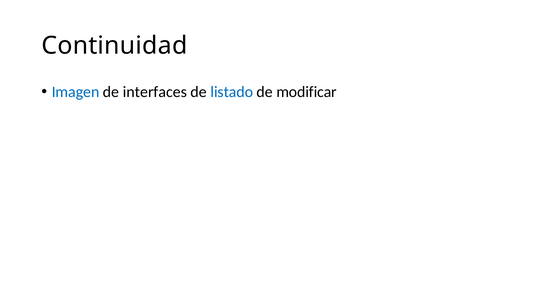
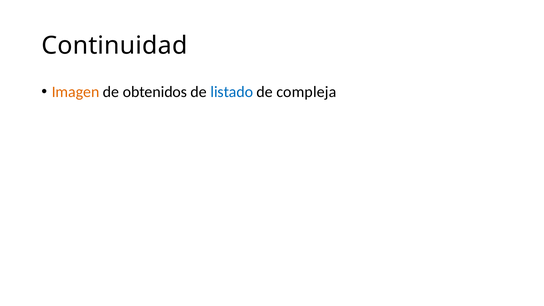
Imagen colour: blue -> orange (76, 92)
interfaces: interfaces -> obtenidos (155, 92)
modificar: modificar -> compleja (306, 92)
